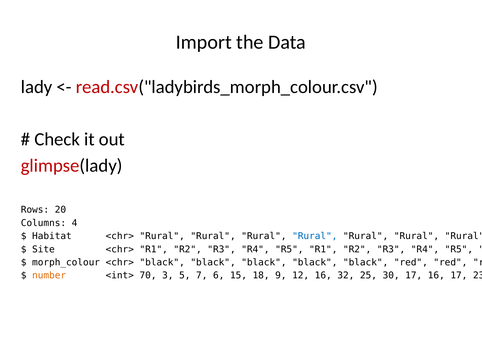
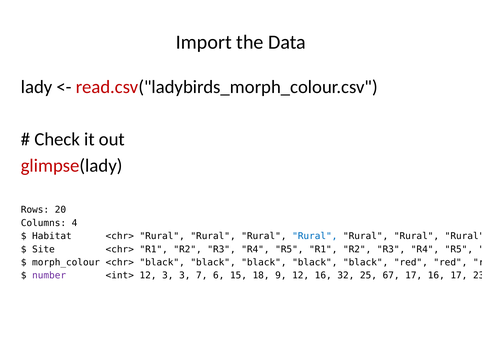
number colour: orange -> purple (49, 276)
<int> 70: 70 -> 12 (148, 276)
3 5: 5 -> 3 (185, 276)
30: 30 -> 67 (391, 276)
